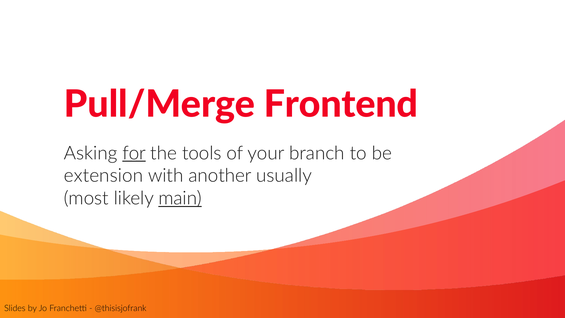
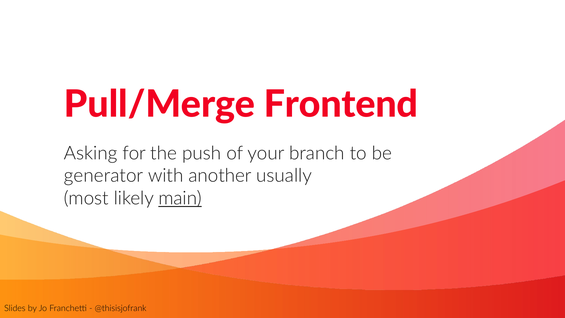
for underline: present -> none (134, 153)
tools: tools -> push (202, 153)
extension: extension -> generator (104, 176)
